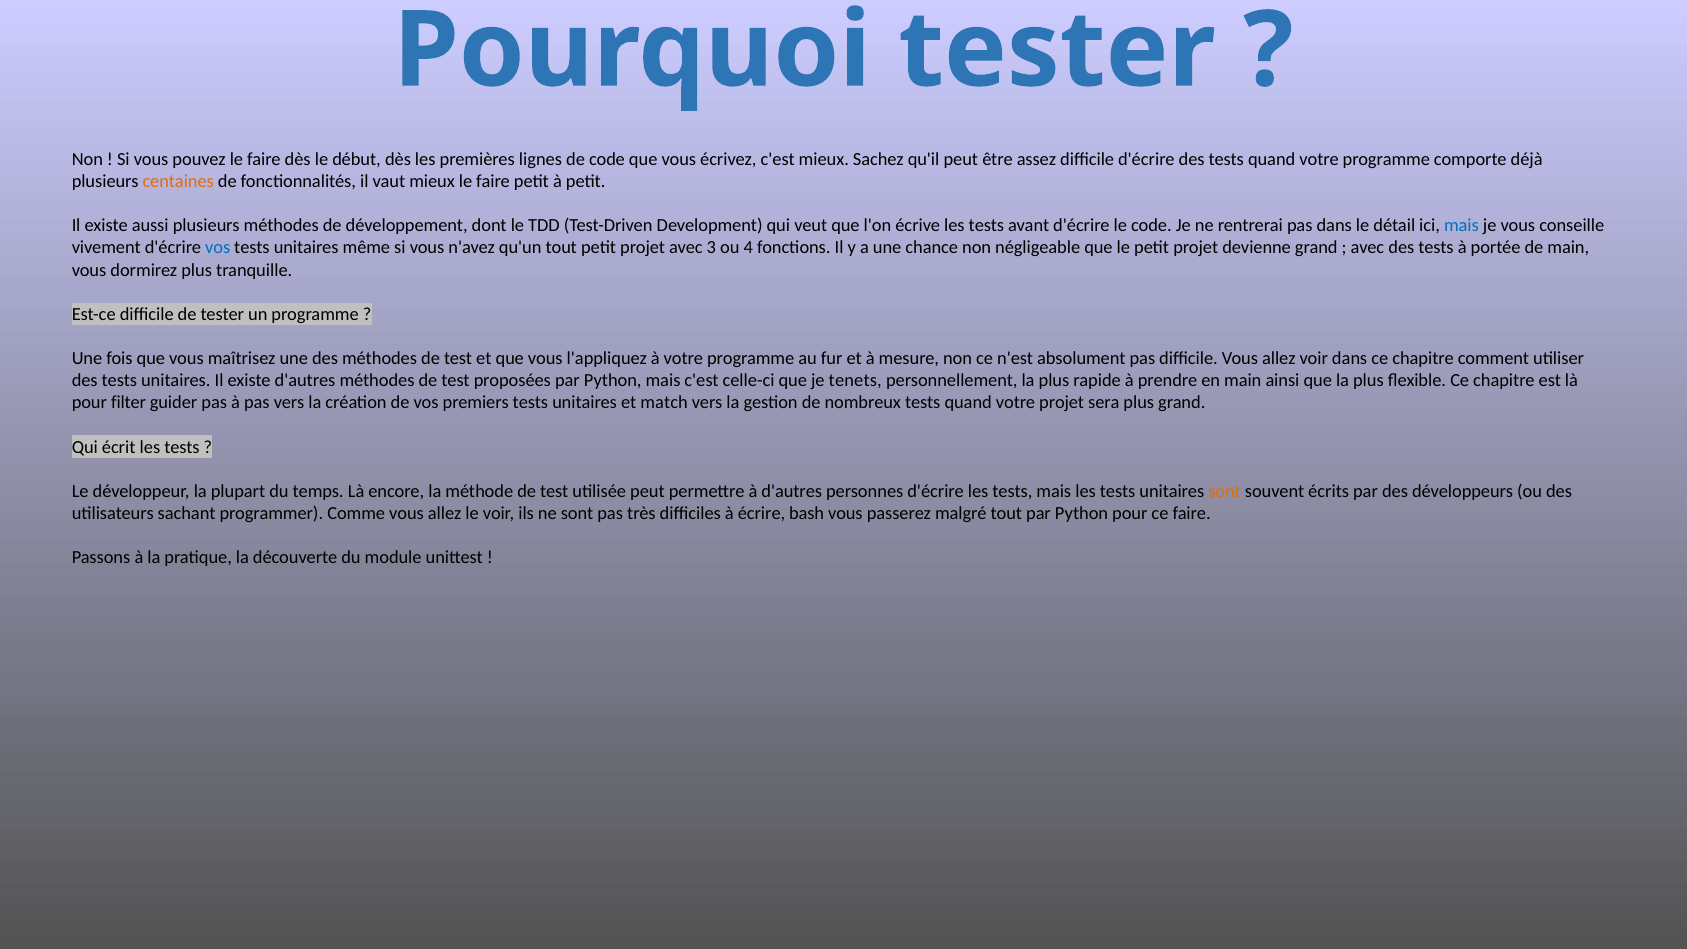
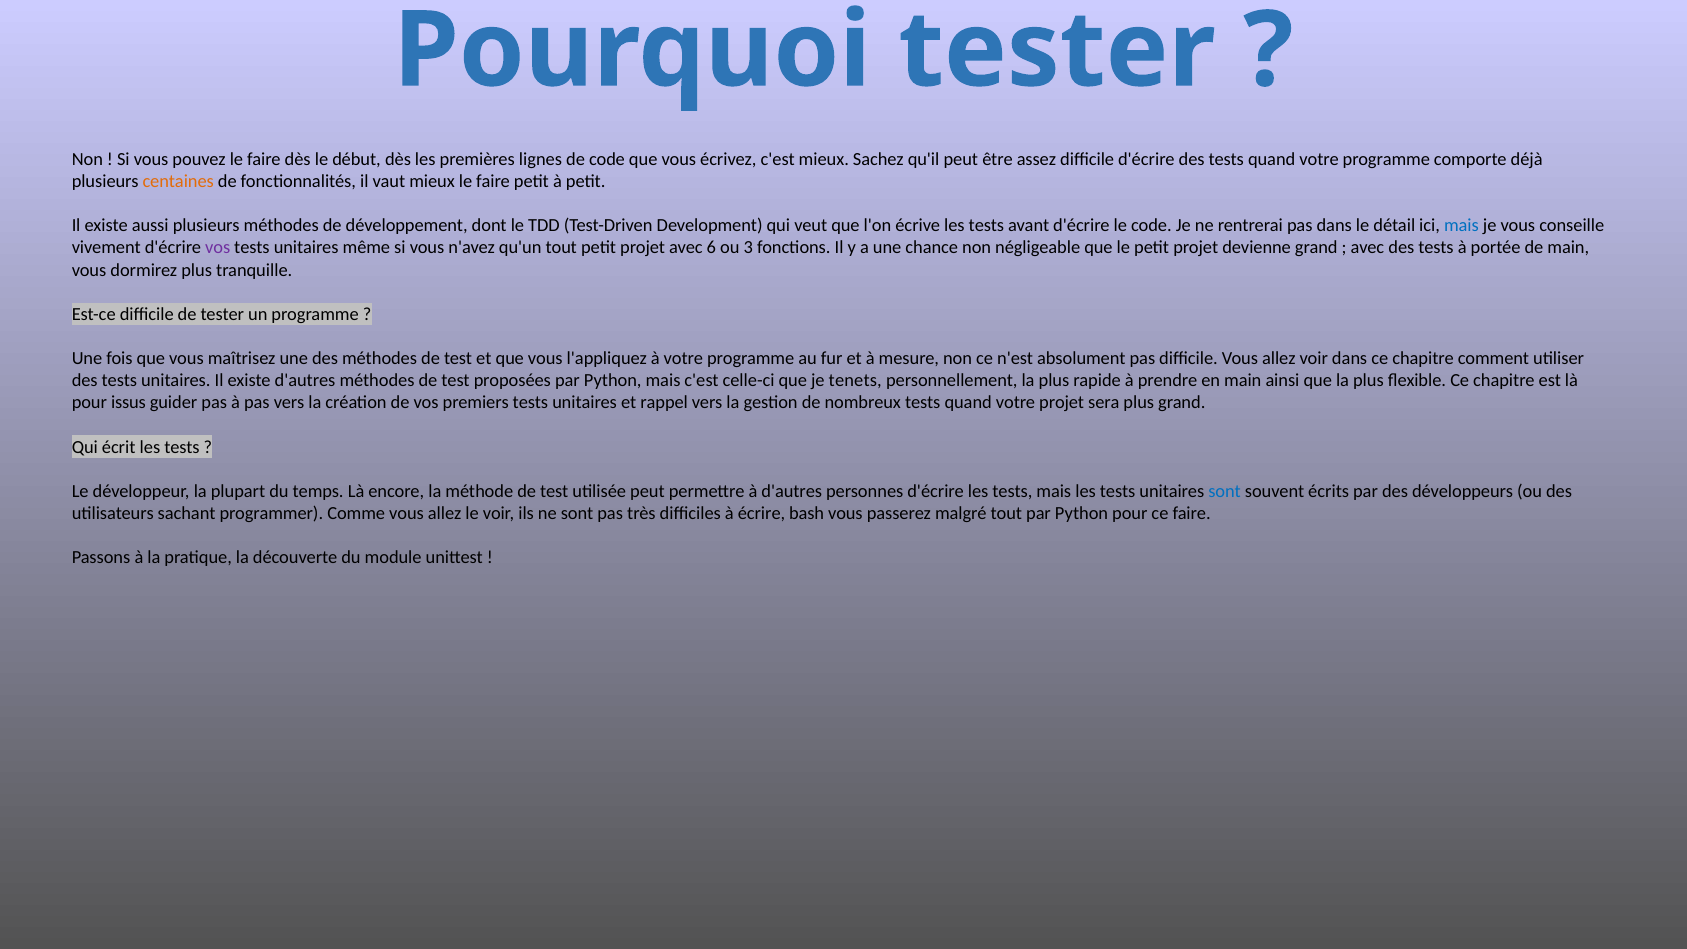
vos colour: blue -> purple (218, 248)
3: 3 -> 6 (711, 248)
4: 4 -> 3 (748, 248)
filter: filter -> issus (129, 403)
match: match -> rappel (664, 403)
sont colour: orange -> blue (1225, 491)
